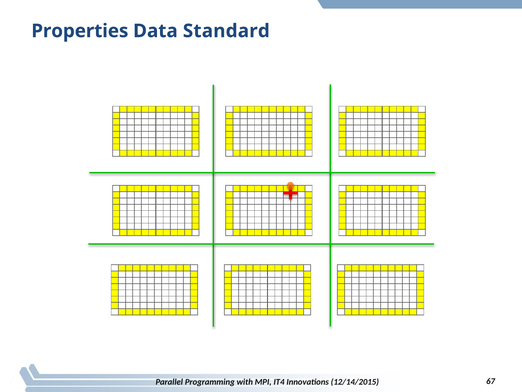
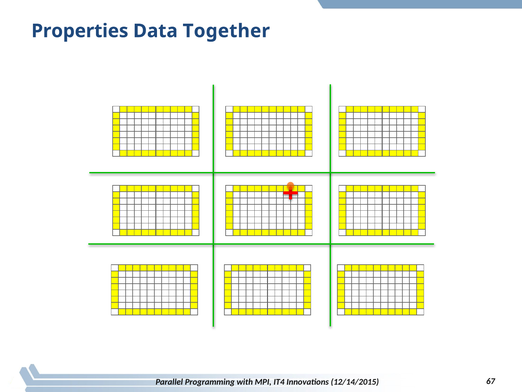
Standard: Standard -> Together (226, 31)
